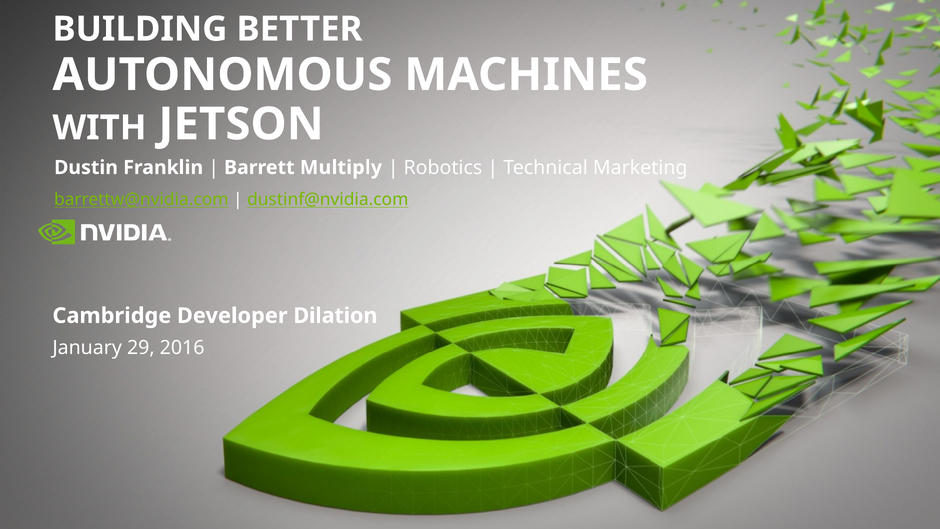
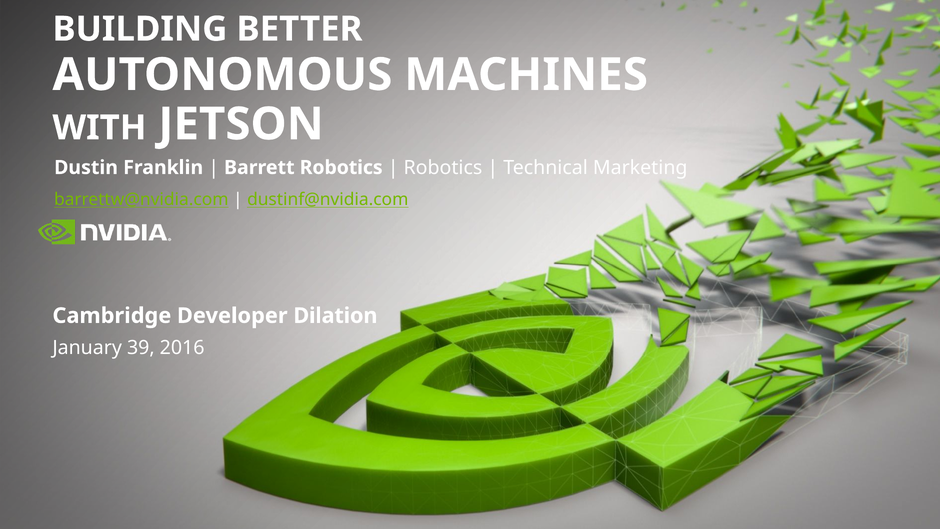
Barrett Multiply: Multiply -> Robotics (341, 167)
29: 29 -> 39 (141, 348)
